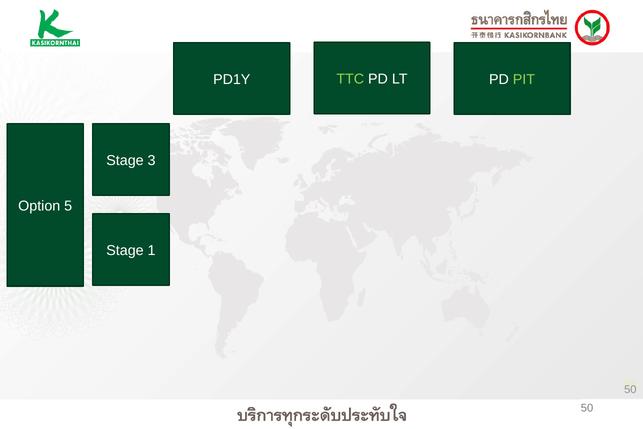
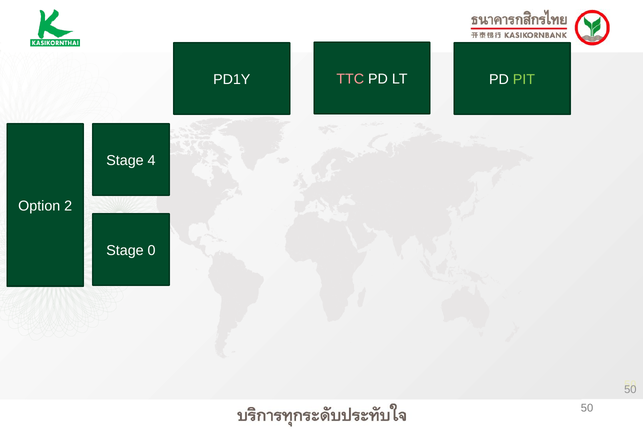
TTC colour: light green -> pink (350, 79)
3: 3 -> 4 (152, 161)
5: 5 -> 2 (68, 206)
1: 1 -> 0 (152, 250)
